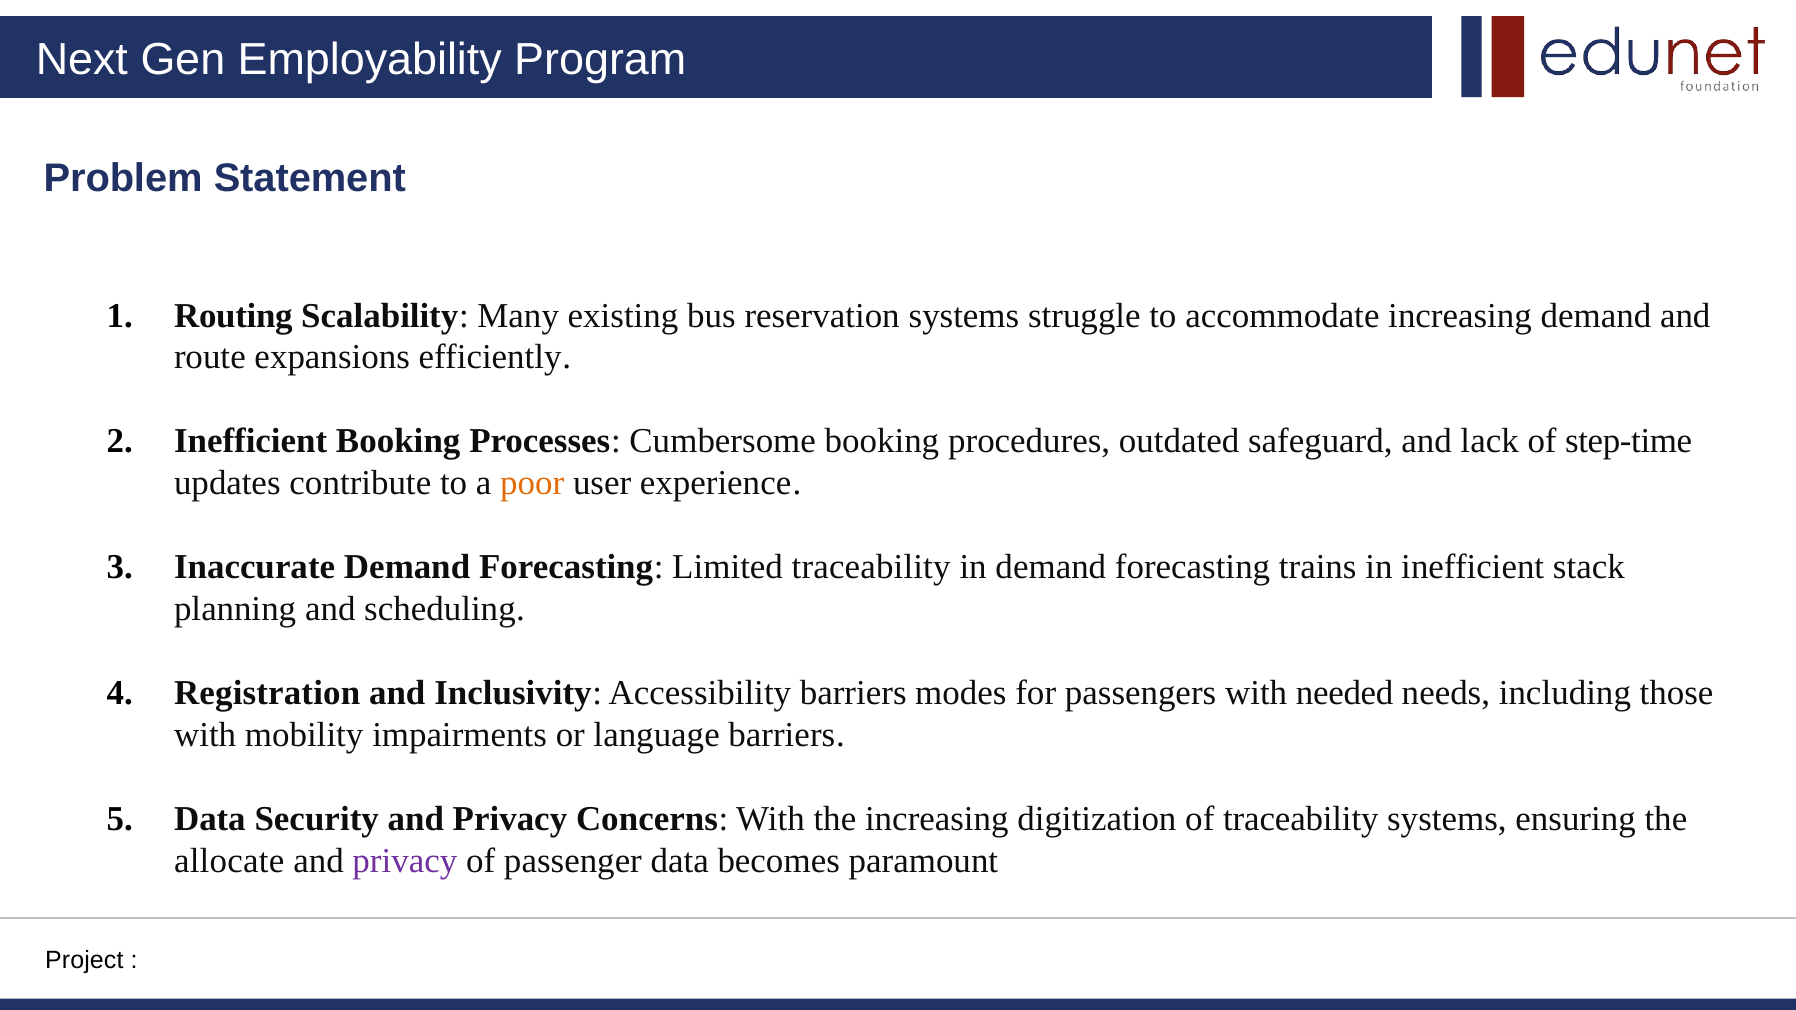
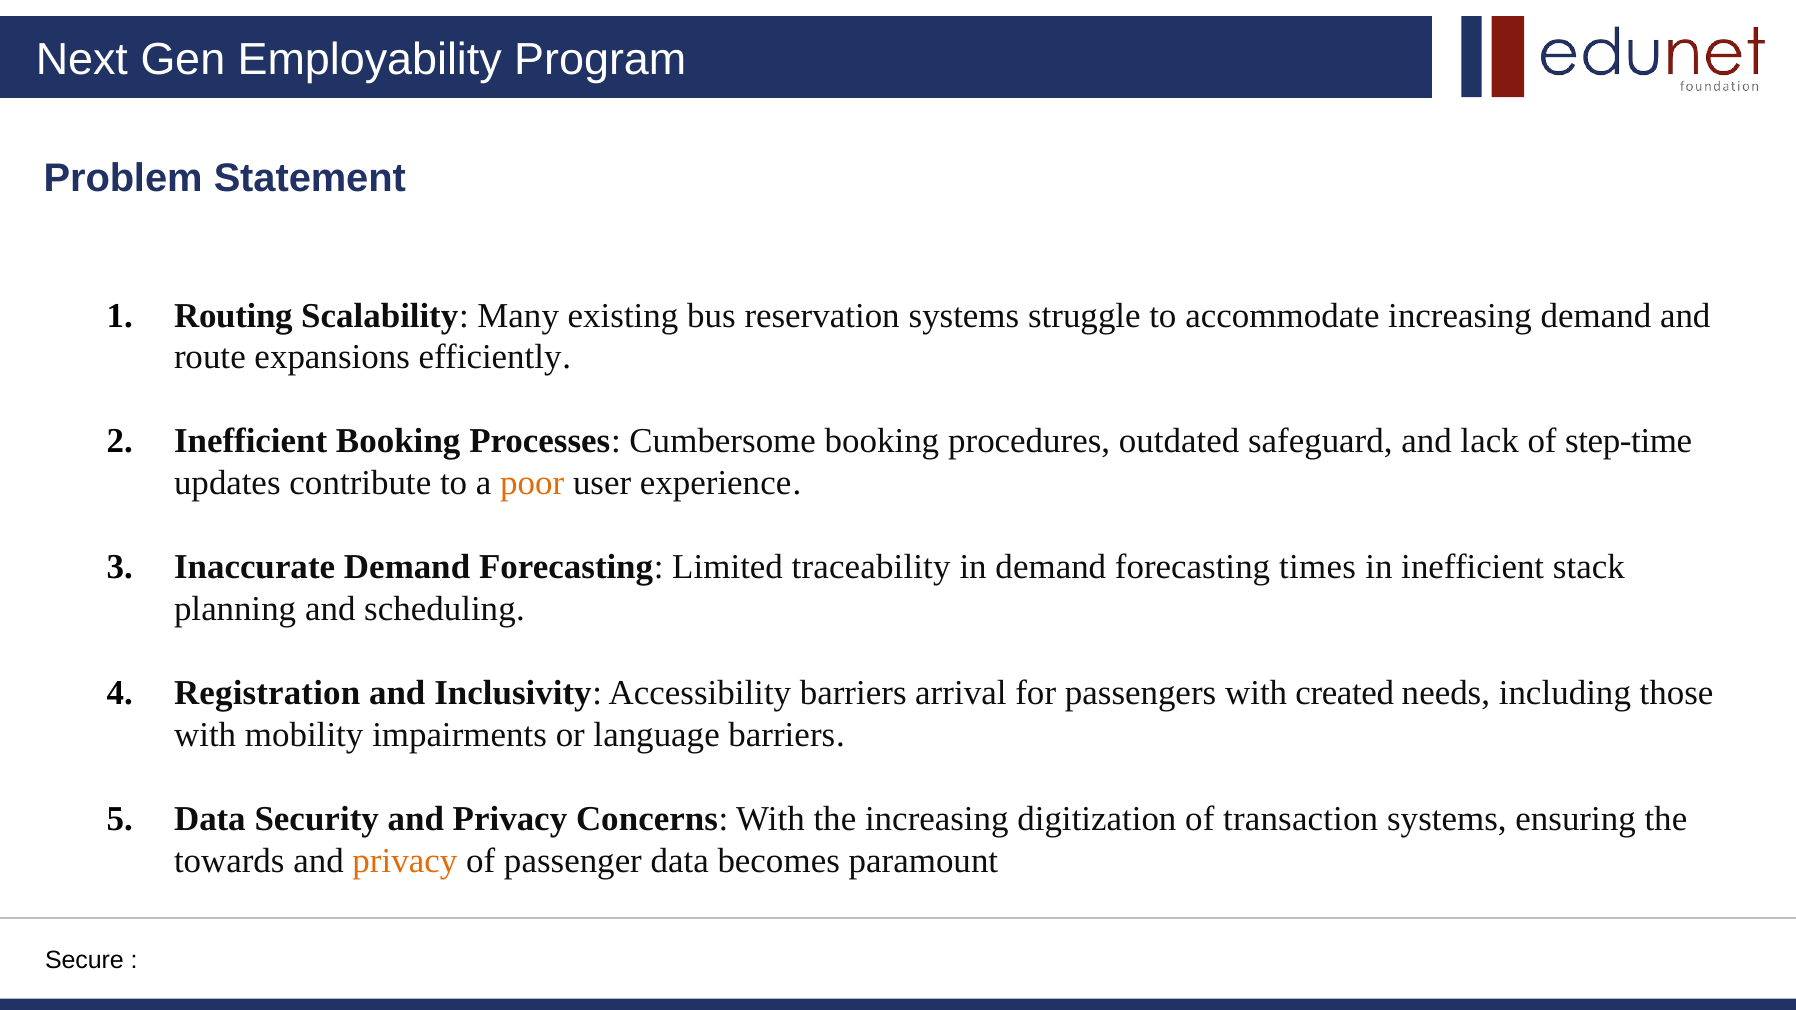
trains: trains -> times (1318, 567)
modes: modes -> arrival (961, 693)
needed: needed -> created (1345, 693)
of traceability: traceability -> transaction (1301, 819)
allocate: allocate -> towards (229, 861)
privacy colour: purple -> orange (405, 861)
Project: Project -> Secure (84, 960)
